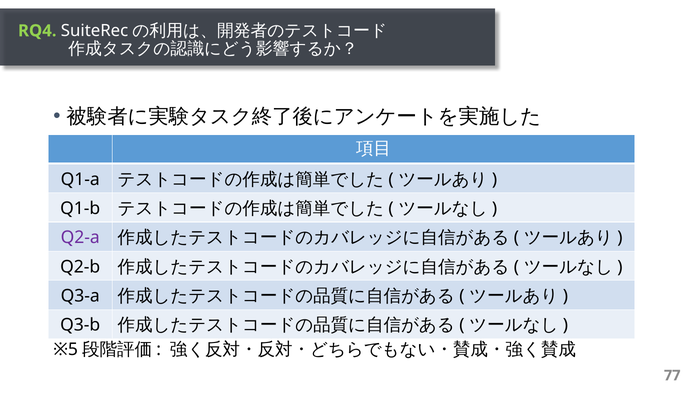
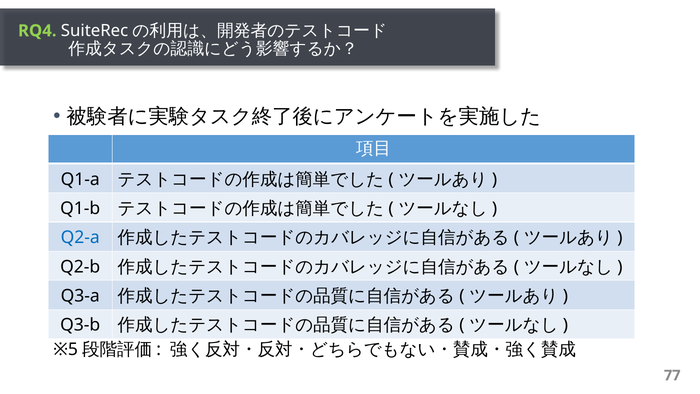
Q2-a colour: purple -> blue (80, 237)
